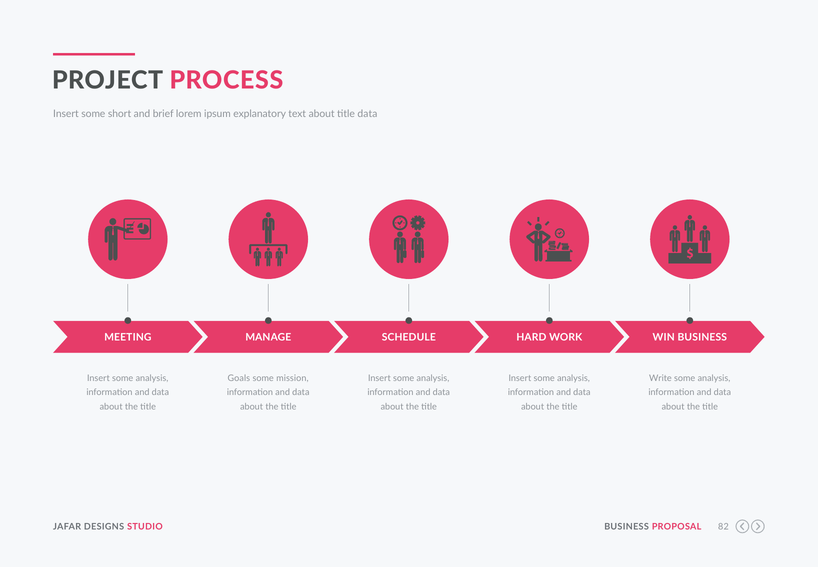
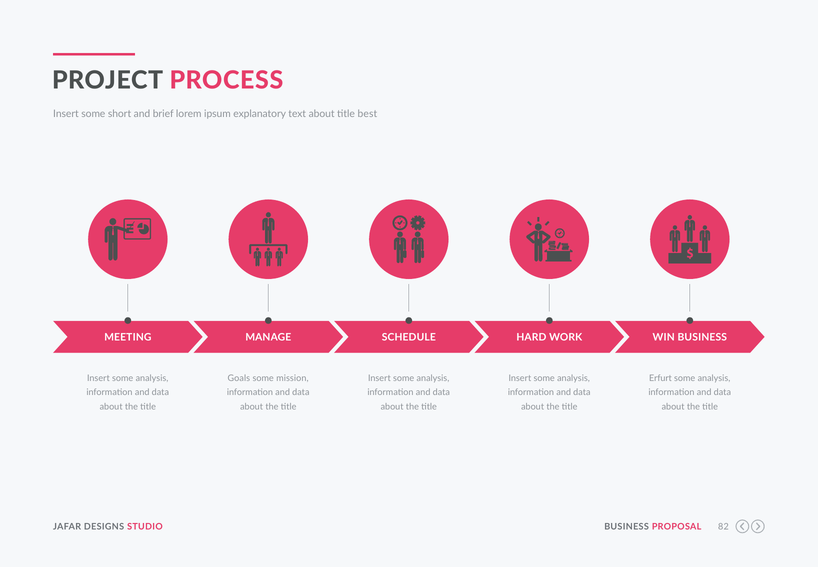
title data: data -> best (367, 114)
Write: Write -> Erfurt (660, 378)
